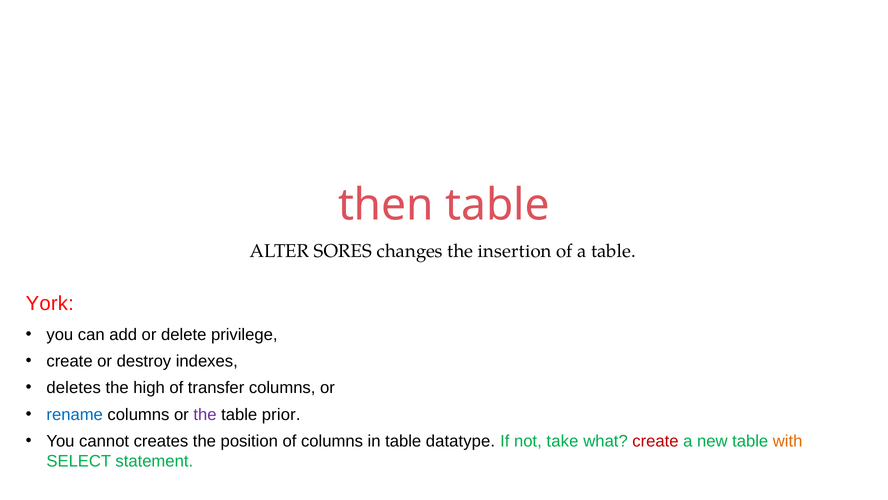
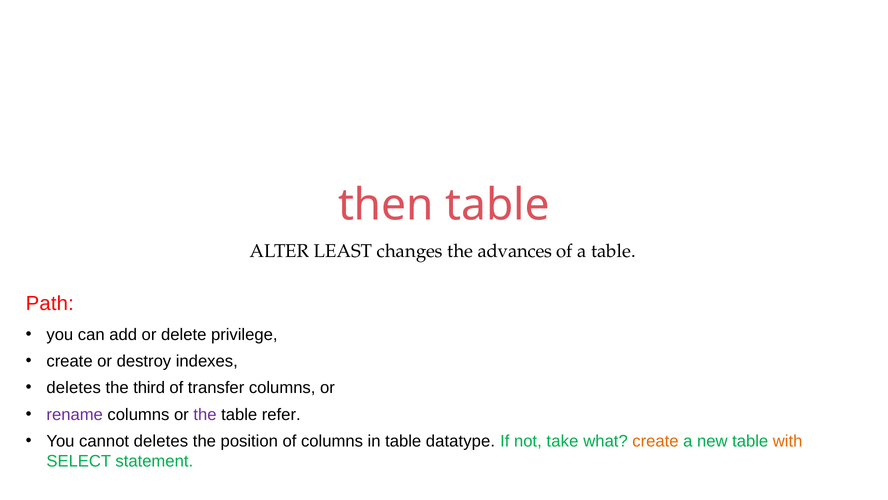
SORES: SORES -> LEAST (343, 251)
insertion: insertion -> advances (515, 251)
York: York -> Path (50, 303)
high: high -> third (149, 387)
rename colour: blue -> purple (75, 414)
prior: prior -> refer (281, 414)
cannot creates: creates -> deletes (161, 441)
create colour: red -> orange (655, 441)
